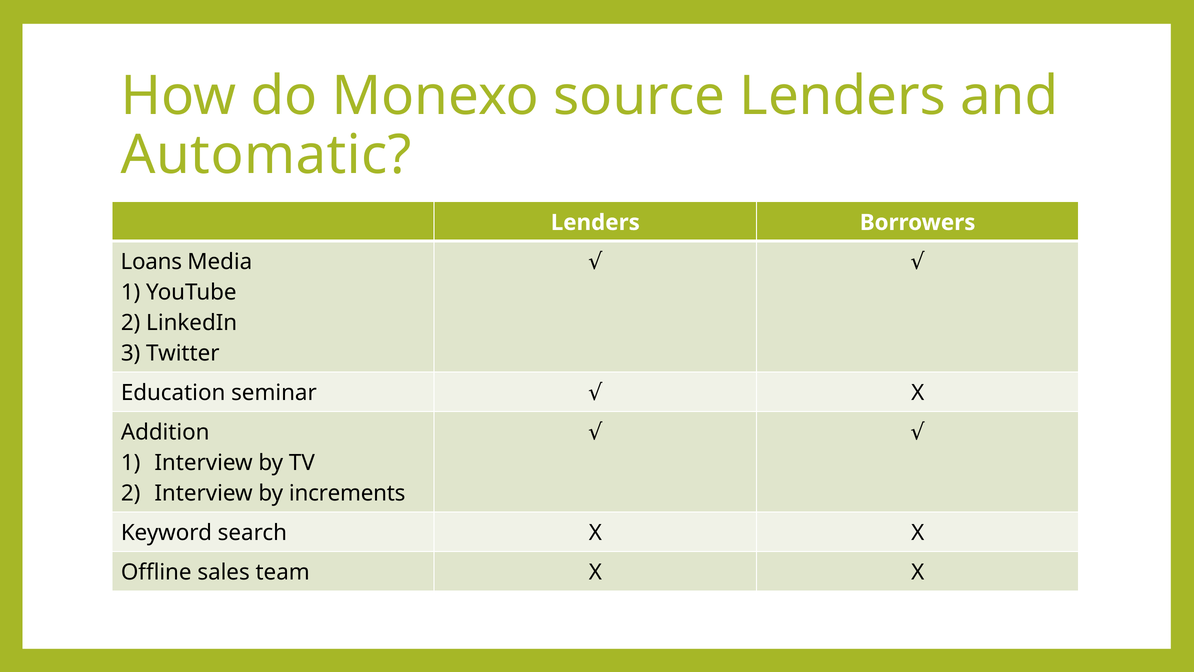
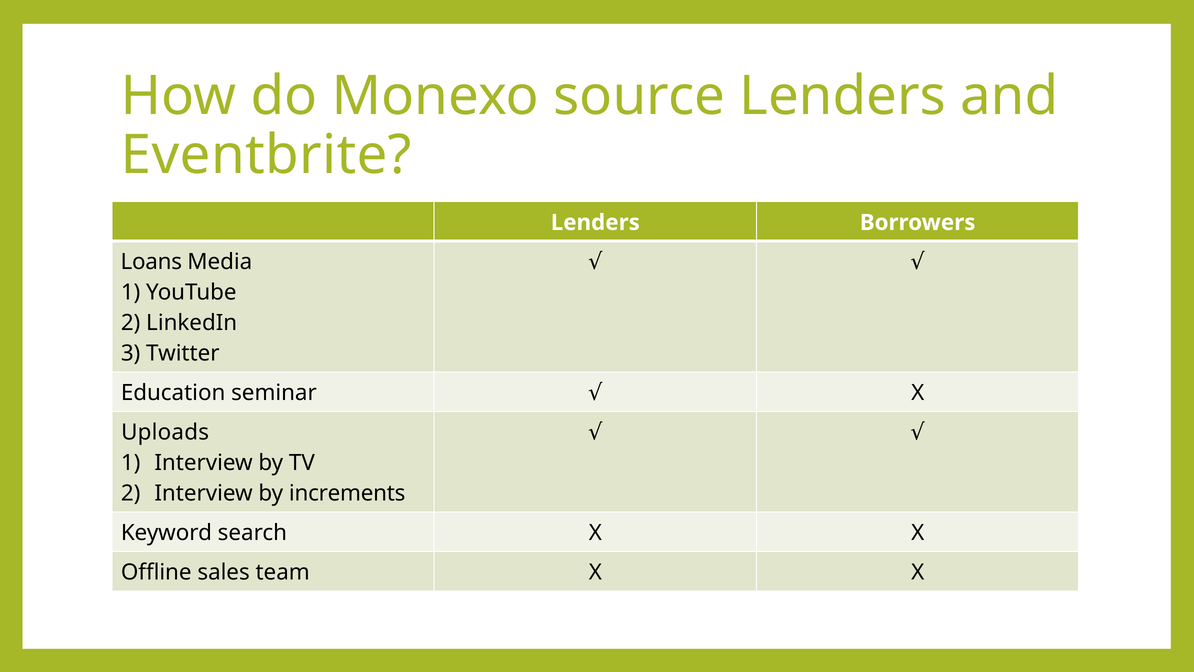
Automatic: Automatic -> Eventbrite (266, 155)
Addition: Addition -> Uploads (165, 432)
